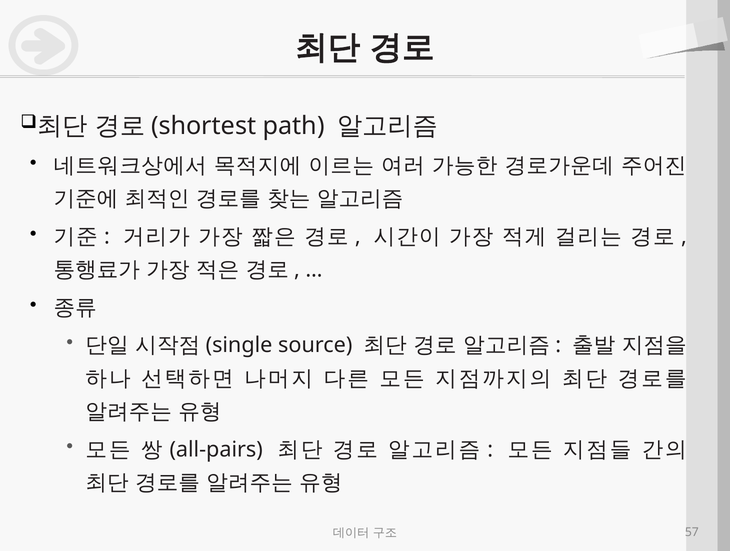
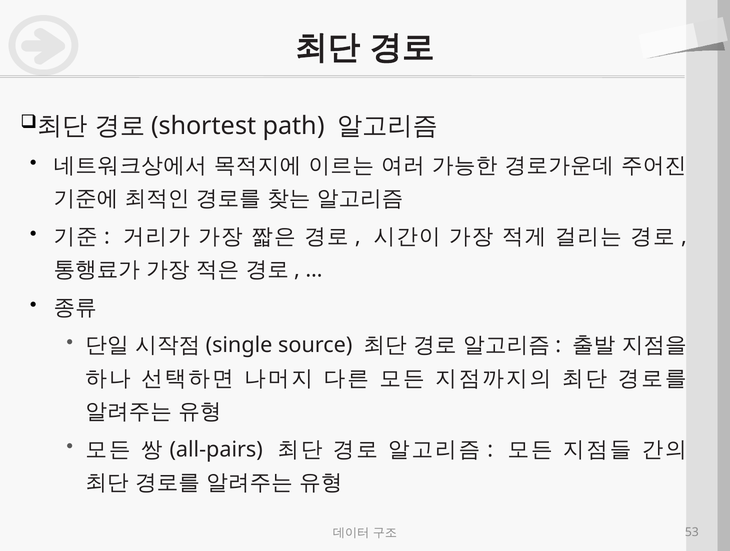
57: 57 -> 53 (692, 532)
